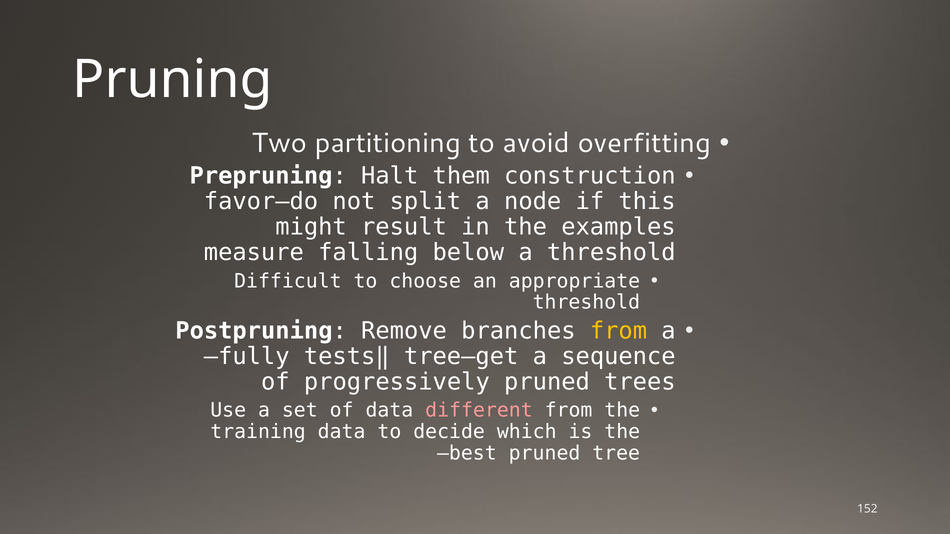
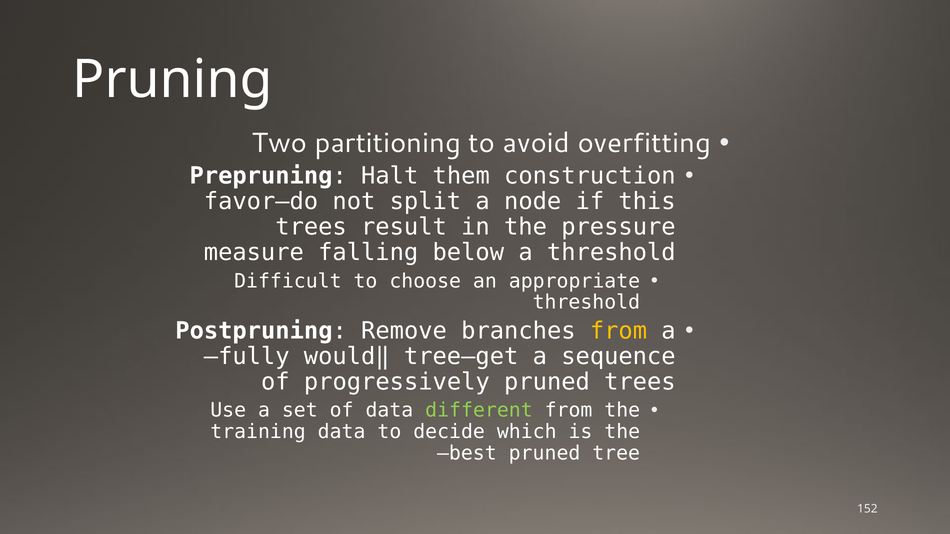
might: might -> trees (311, 227)
examples: examples -> pressure (618, 227)
tests‖: tests‖ -> would‖ (347, 357)
different colour: pink -> light green (479, 411)
